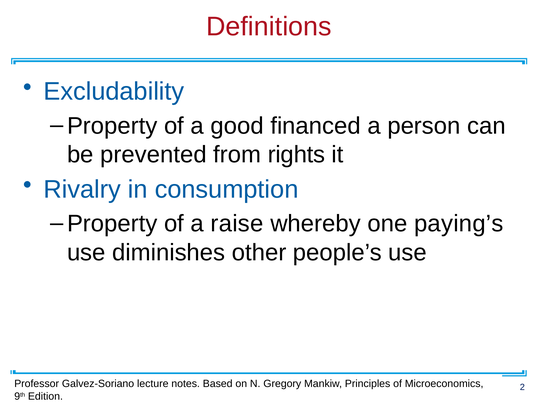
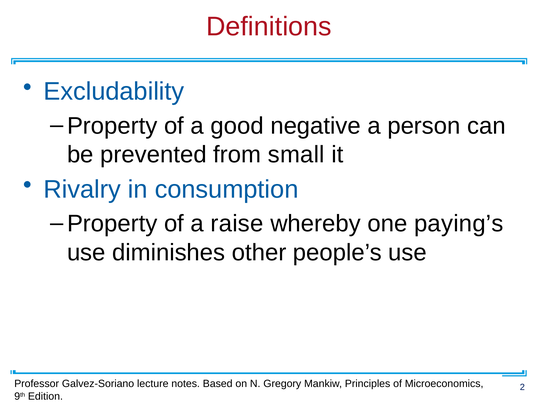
financed: financed -> negative (316, 126)
from rights: rights -> small (296, 154)
